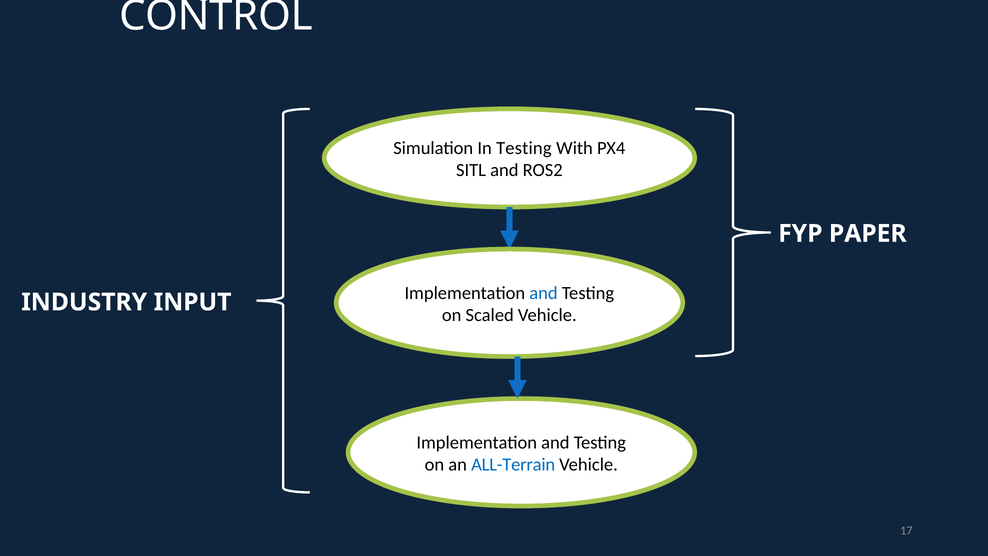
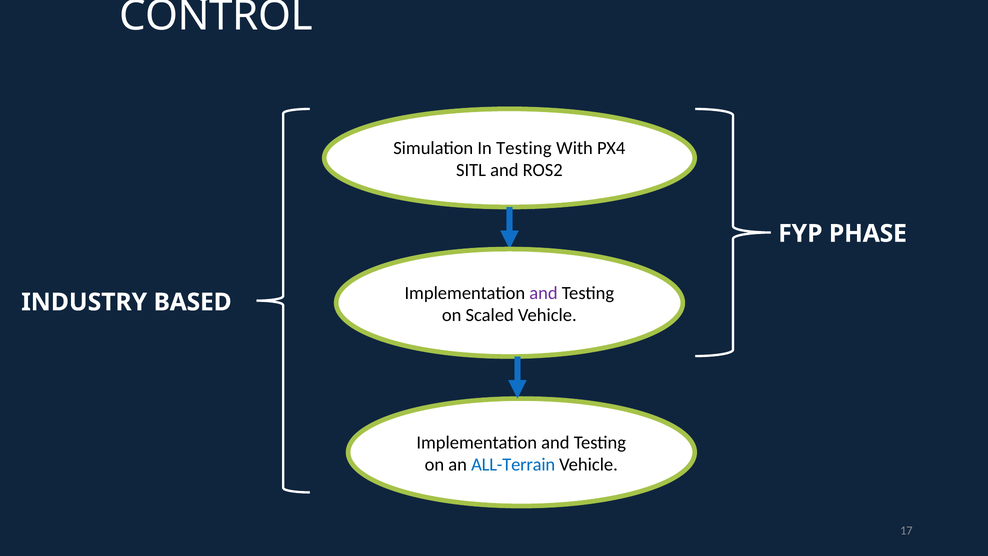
PAPER: PAPER -> PHASE (868, 233)
and colour: blue -> purple (543, 293)
INPUT: INPUT -> BASED (193, 302)
